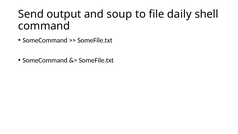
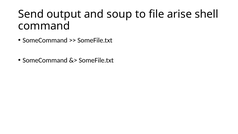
daily: daily -> arise (179, 14)
